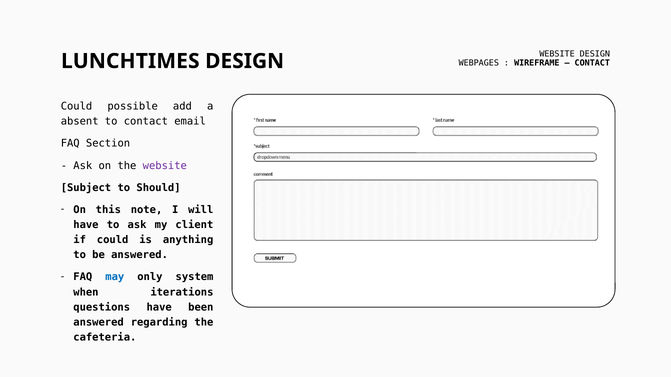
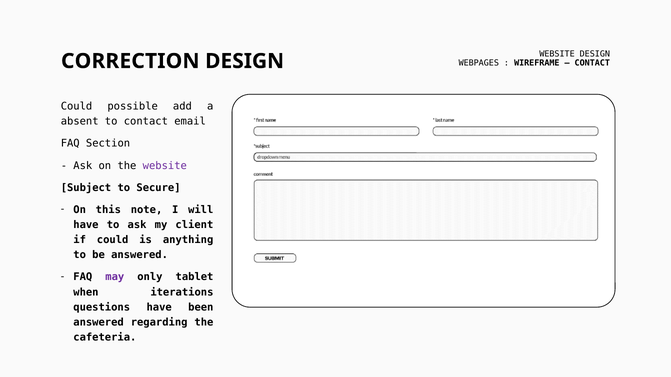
LUNCHTIMES: LUNCHTIMES -> CORRECTION (130, 61)
Should: Should -> Secure (159, 188)
may colour: blue -> purple (115, 277)
system: system -> tablet (195, 277)
